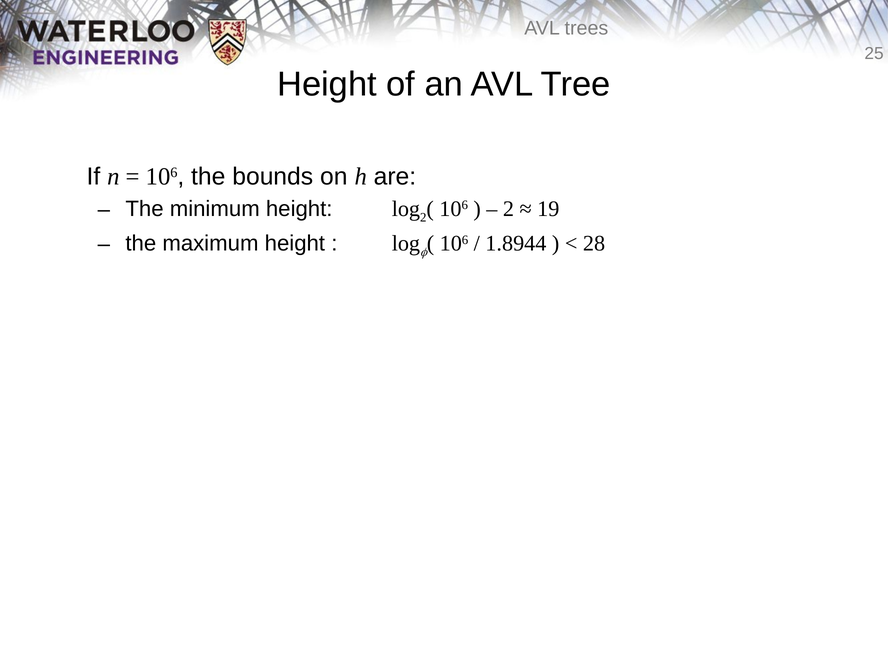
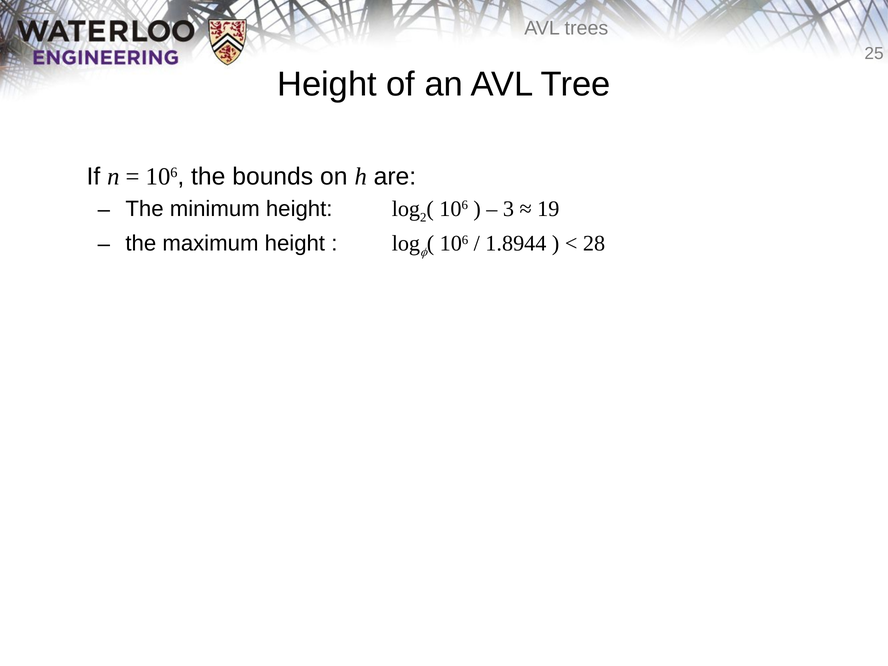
2: 2 -> 3 (508, 209)
